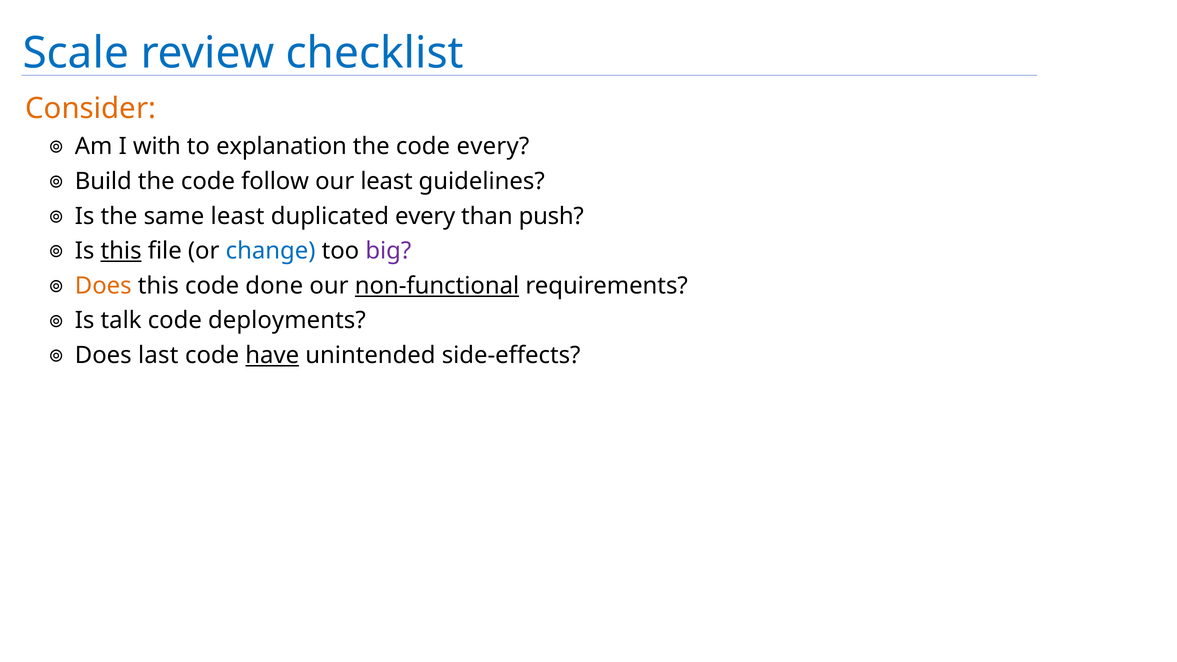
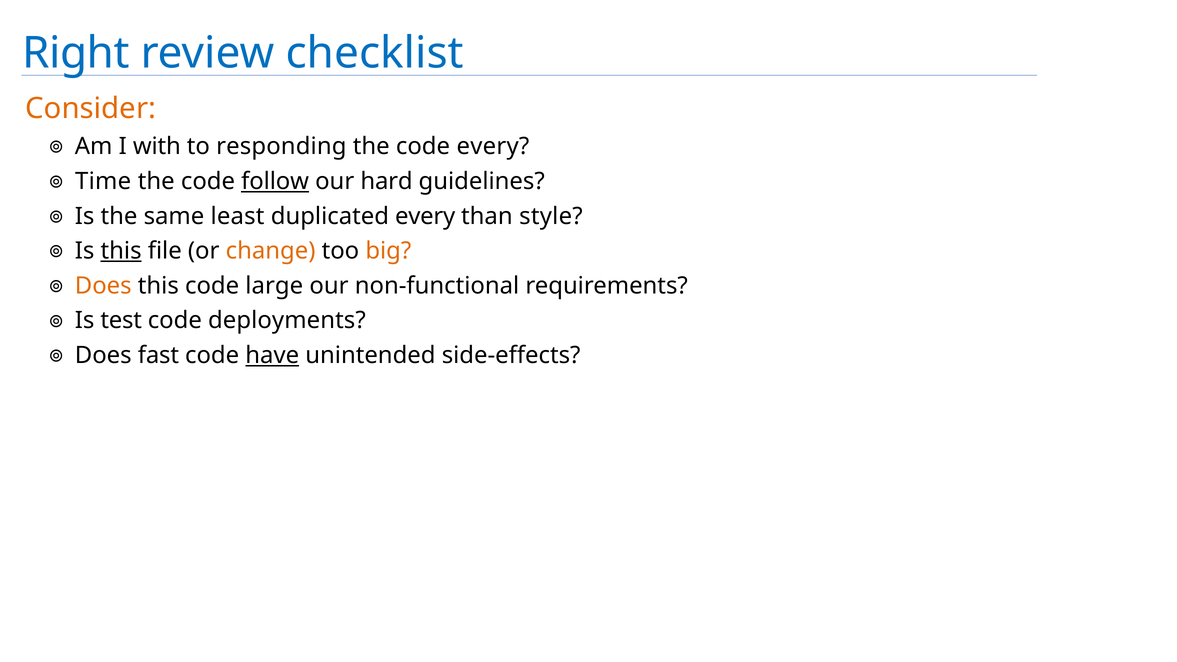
Scale: Scale -> Right (76, 53)
explanation: explanation -> responding (281, 147)
Build: Build -> Time (103, 181)
follow underline: none -> present (275, 181)
our least: least -> hard (387, 181)
push: push -> style (551, 216)
change colour: blue -> orange (271, 251)
big colour: purple -> orange (388, 251)
done: done -> large (274, 286)
non-functional underline: present -> none (437, 286)
talk: talk -> test (121, 321)
last: last -> fast (158, 355)
